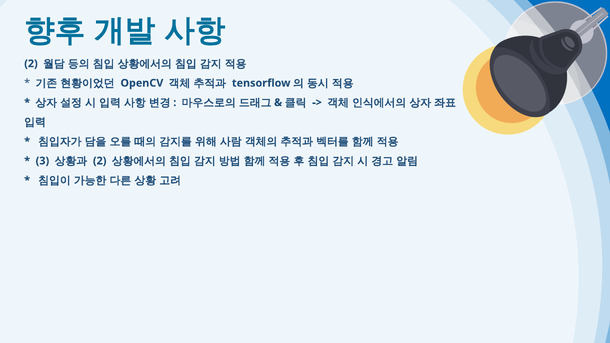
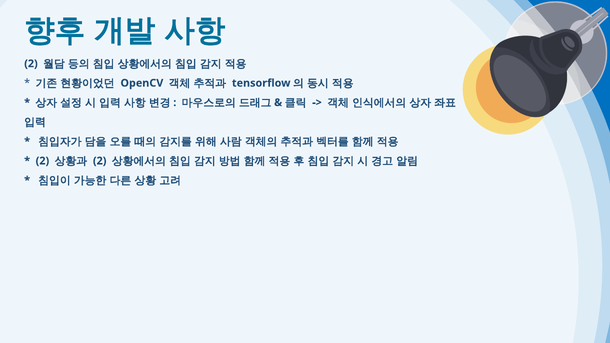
3: 3 -> 2 (42, 161)
